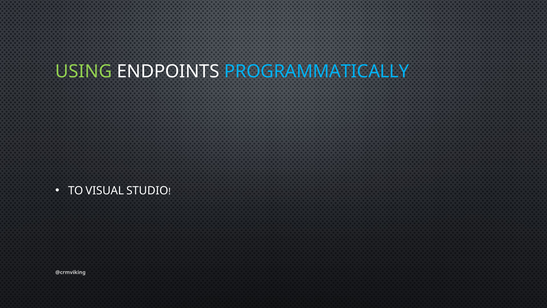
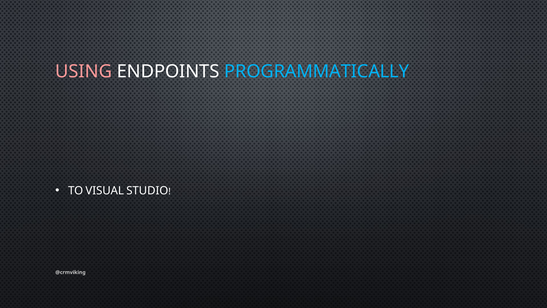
USING colour: light green -> pink (84, 71)
